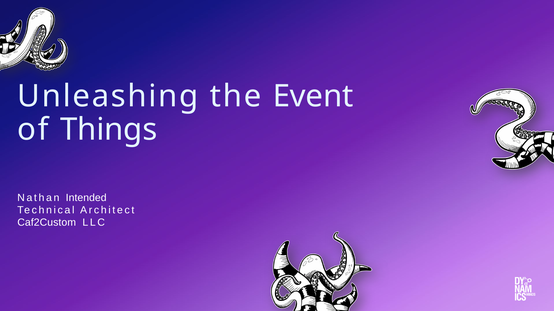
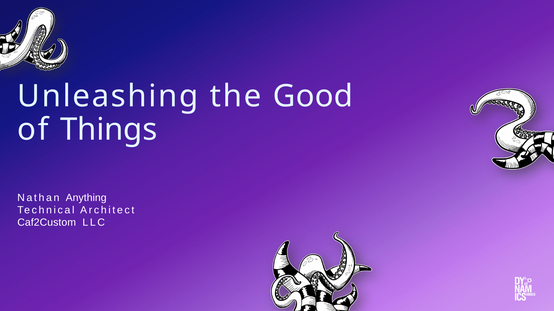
Event: Event -> Good (313, 96)
Intended: Intended -> Anything (86, 198)
